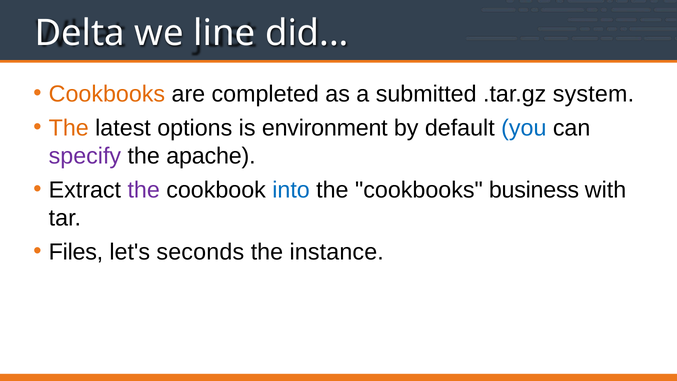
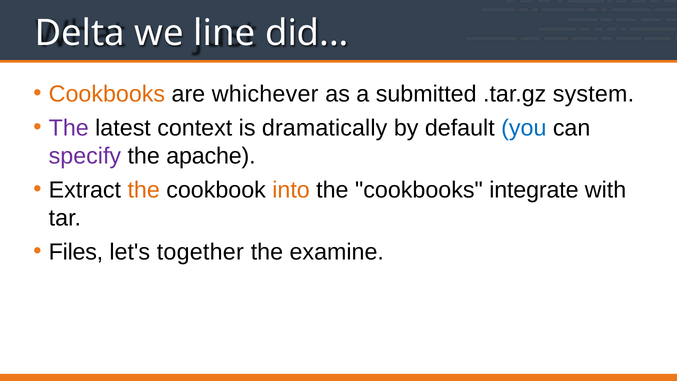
completed: completed -> whichever (265, 94)
The colour: orange -> purple (69, 128)
options: options -> context (195, 128)
environment: environment -> dramatically (325, 128)
the colour: purple -> orange (144, 190)
into colour: blue -> orange (291, 190)
business: business -> integrate (534, 190)
seconds: seconds -> together (200, 252)
instance: instance -> examine (337, 252)
